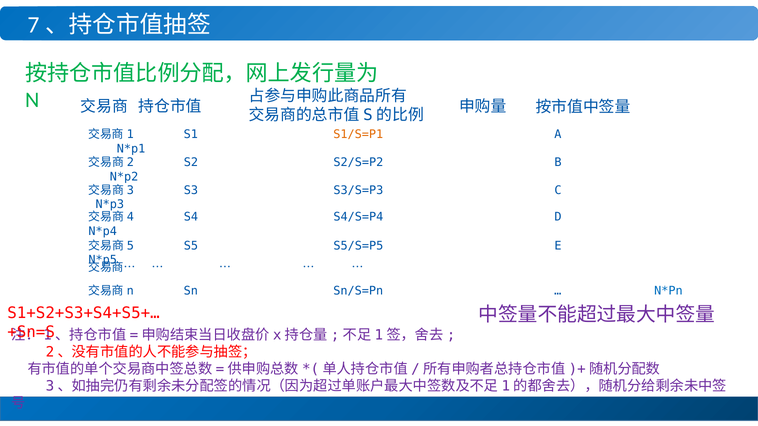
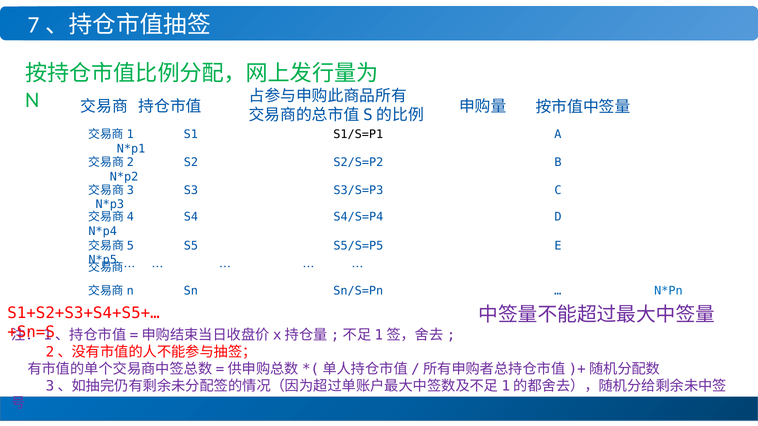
S1/S=P1 colour: orange -> black (358, 135)
